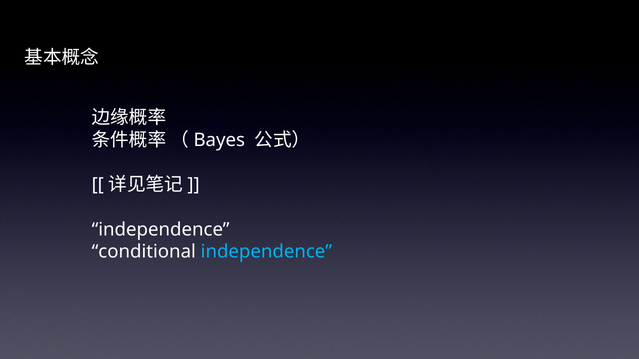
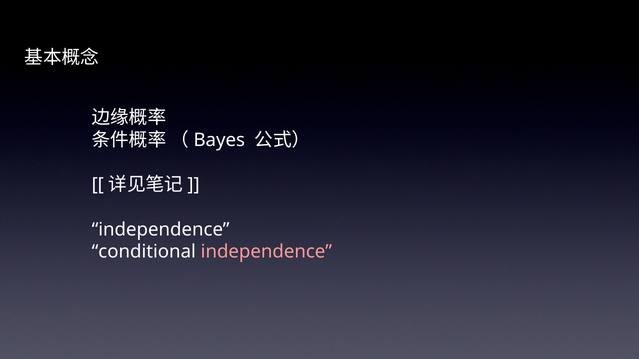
independence colour: light blue -> pink (266, 252)
